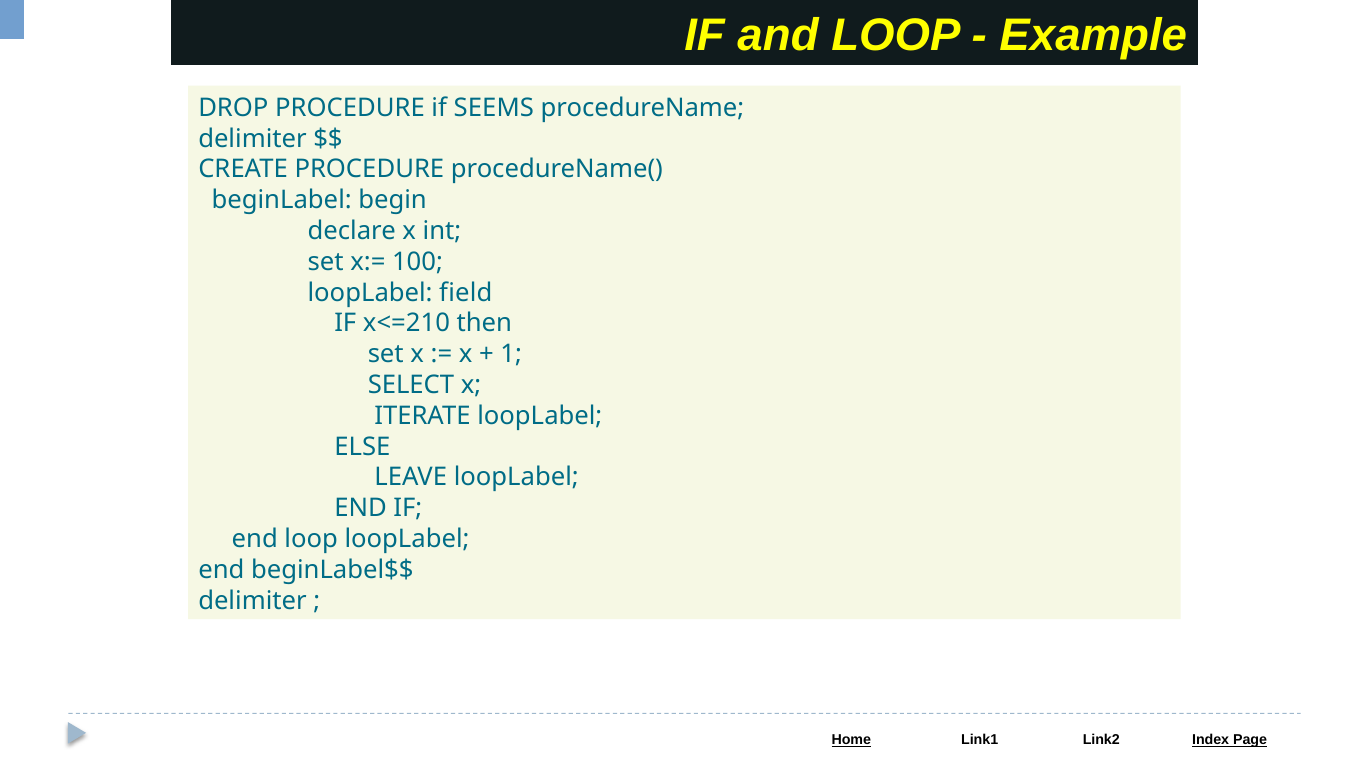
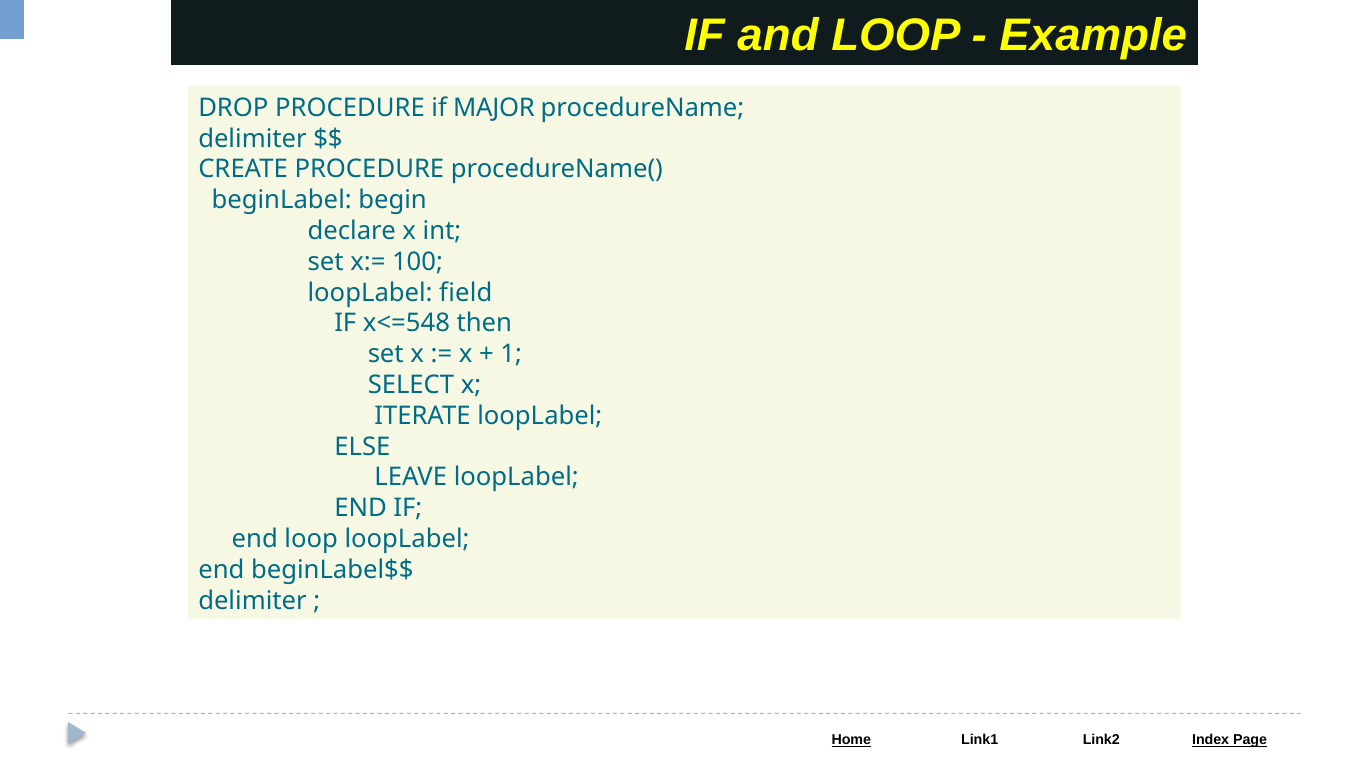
SEEMS: SEEMS -> MAJOR (494, 108)
x<=210: x<=210 -> x<=548 (406, 323)
